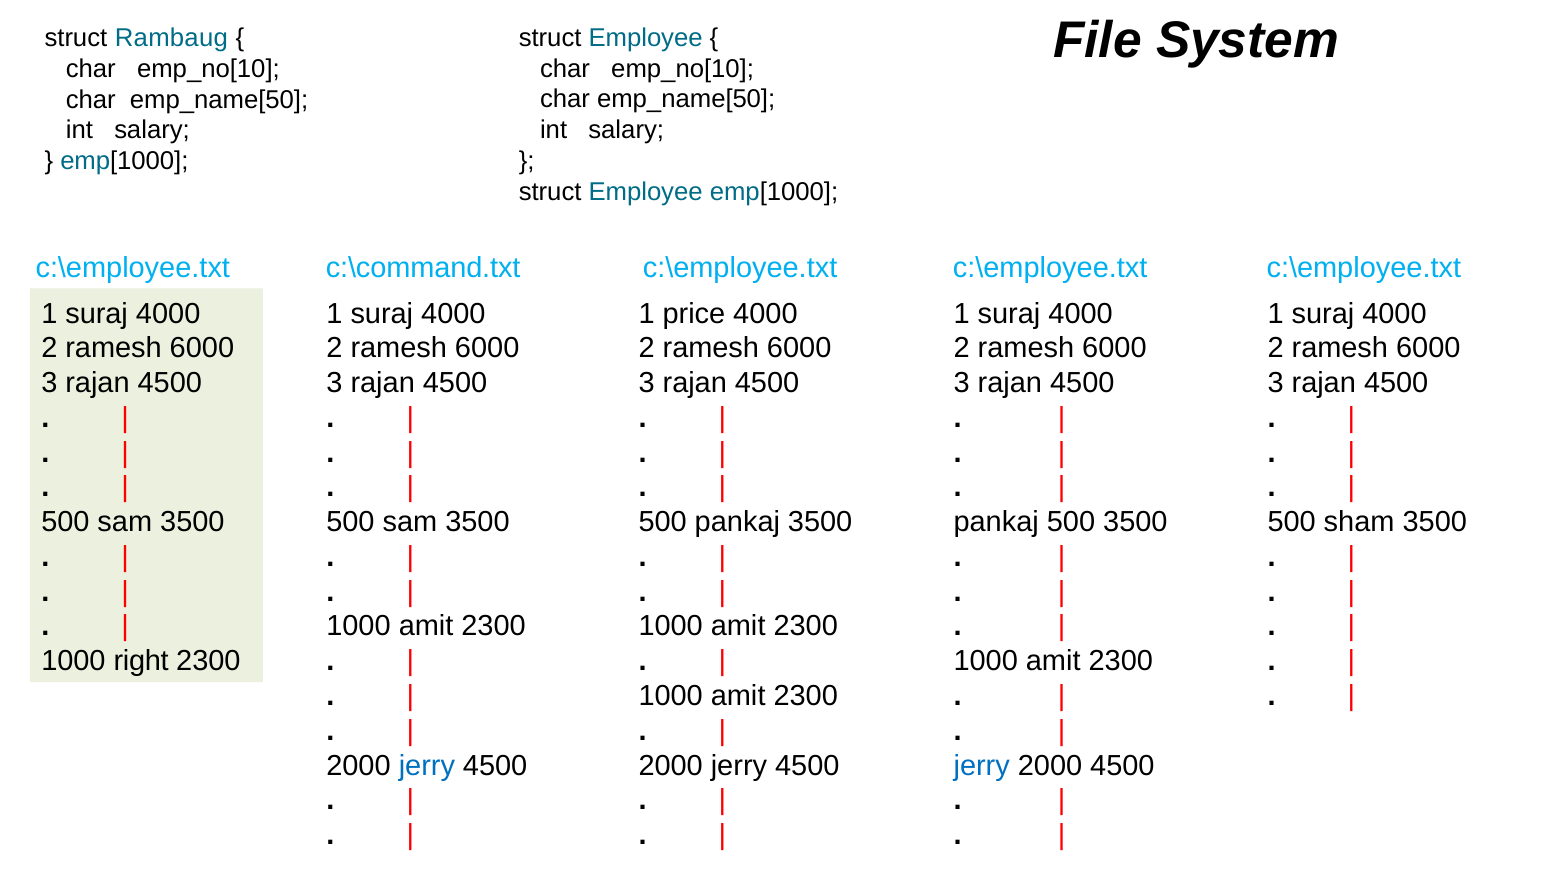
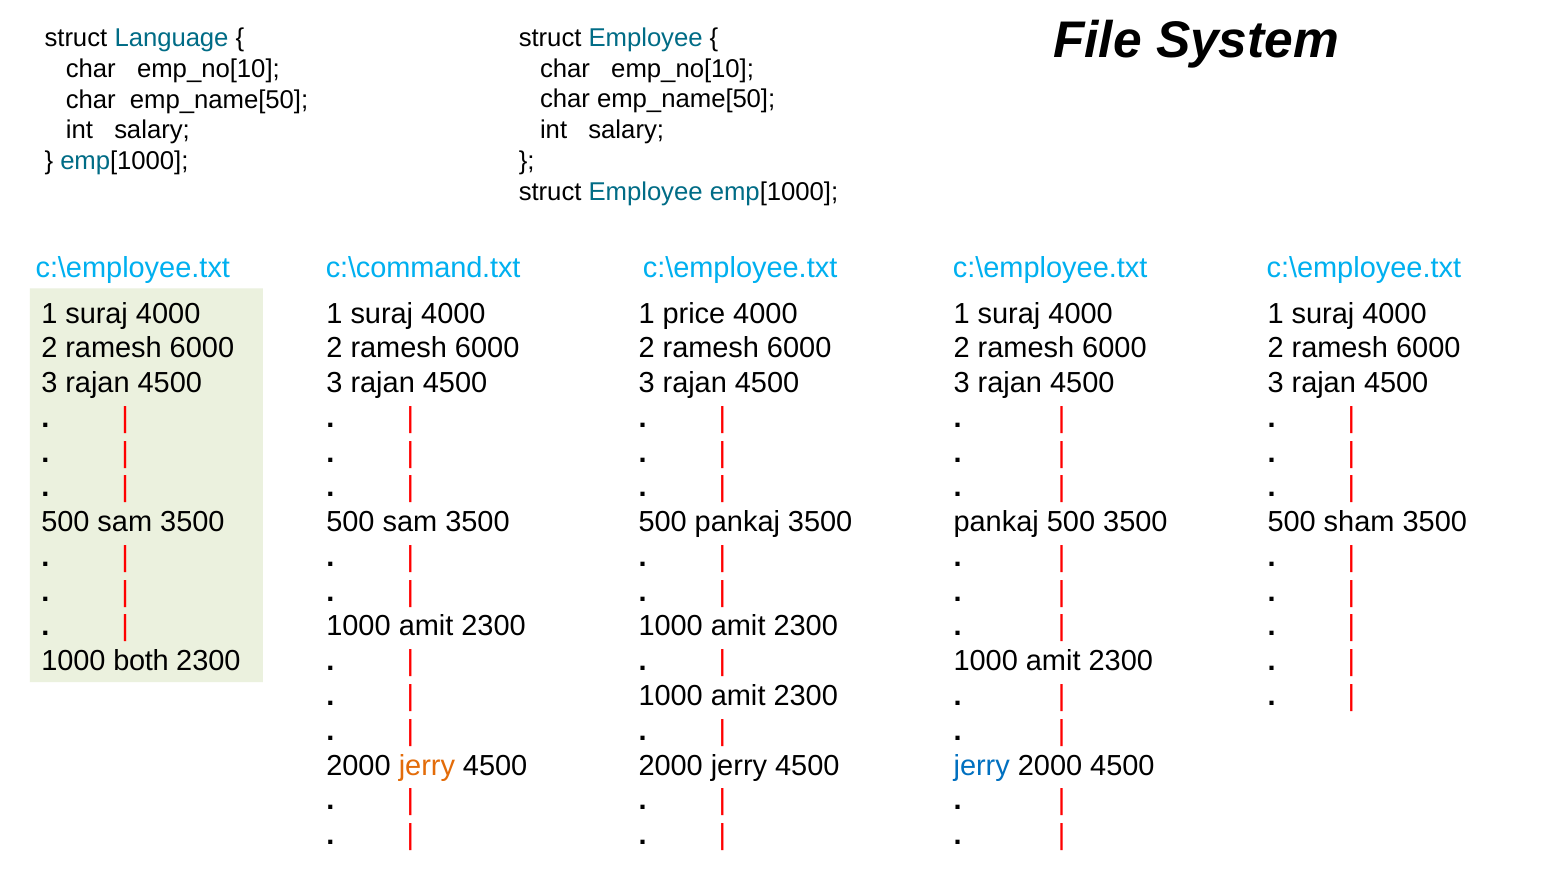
Rambaug: Rambaug -> Language (172, 38)
right: right -> both (141, 661)
jerry colour: blue -> orange (427, 765)
